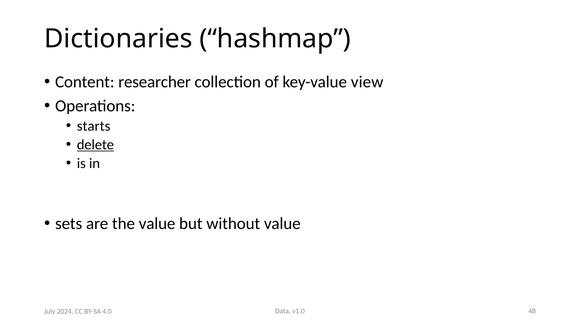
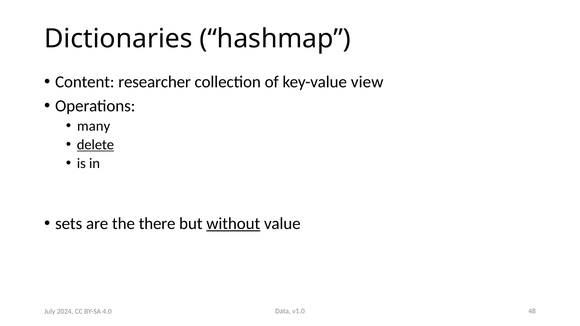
starts: starts -> many (94, 126)
the value: value -> there (157, 224)
without underline: none -> present (233, 224)
